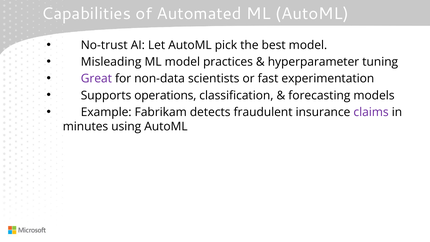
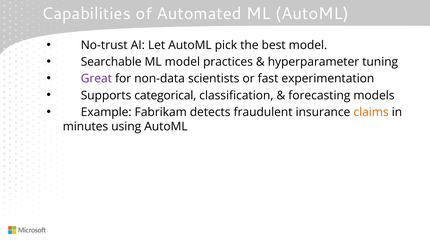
Misleading: Misleading -> Searchable (111, 62)
operations: operations -> categorical (165, 95)
claims colour: purple -> orange (371, 112)
